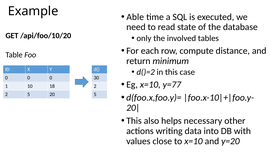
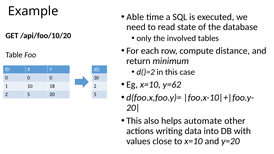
y=77: y=77 -> y=62 (172, 85)
necessary: necessary -> automate (203, 121)
